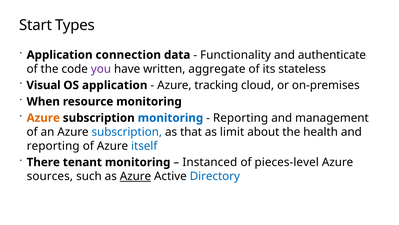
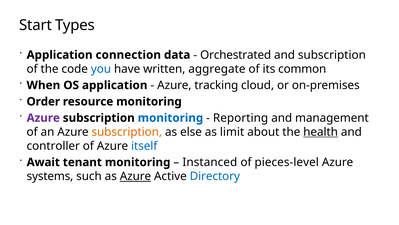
Functionality: Functionality -> Orchestrated (236, 55)
and authenticate: authenticate -> subscription (332, 55)
you colour: purple -> blue (101, 69)
stateless: stateless -> common (302, 69)
Visual: Visual -> When (43, 85)
When: When -> Order (43, 101)
Azure colour: orange -> purple (43, 118)
subscription colour: blue -> orange (127, 132)
that: that -> else (191, 132)
health underline: none -> present (321, 132)
reporting: reporting -> controller (53, 146)
There: There -> Await (43, 162)
sources: sources -> systems (50, 176)
